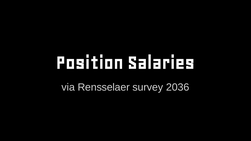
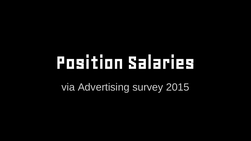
Rensselaer: Rensselaer -> Advertising (104, 87)
2036: 2036 -> 2015 (178, 87)
